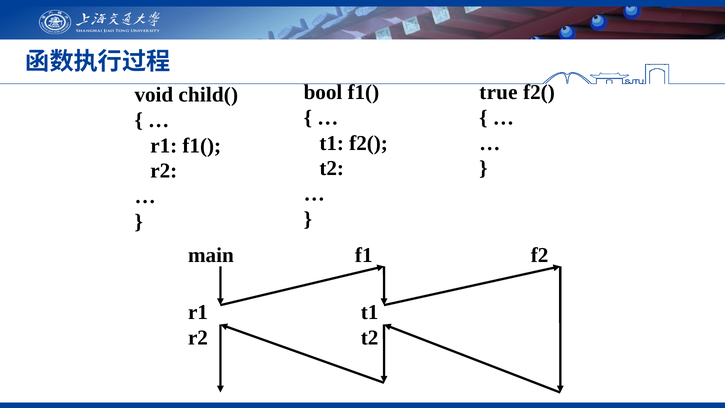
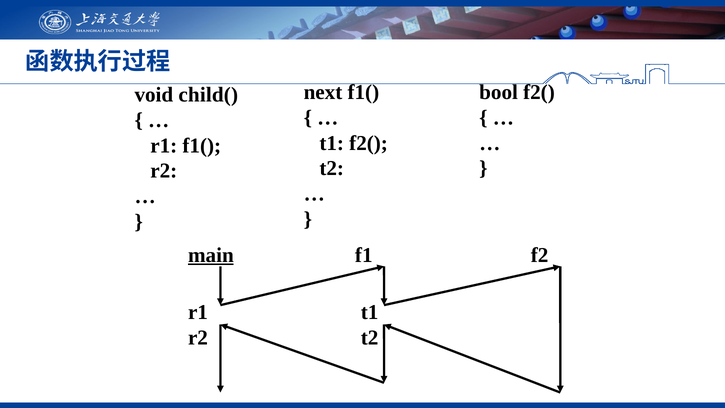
bool: bool -> next (323, 92)
true: true -> bool (499, 92)
main underline: none -> present (211, 255)
